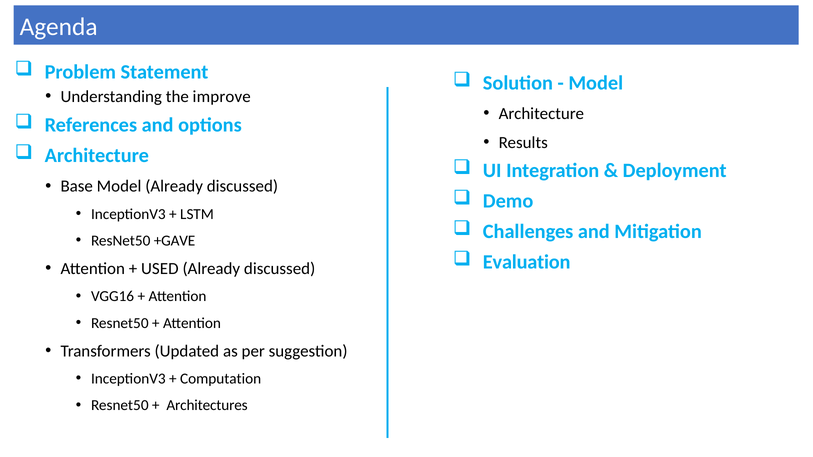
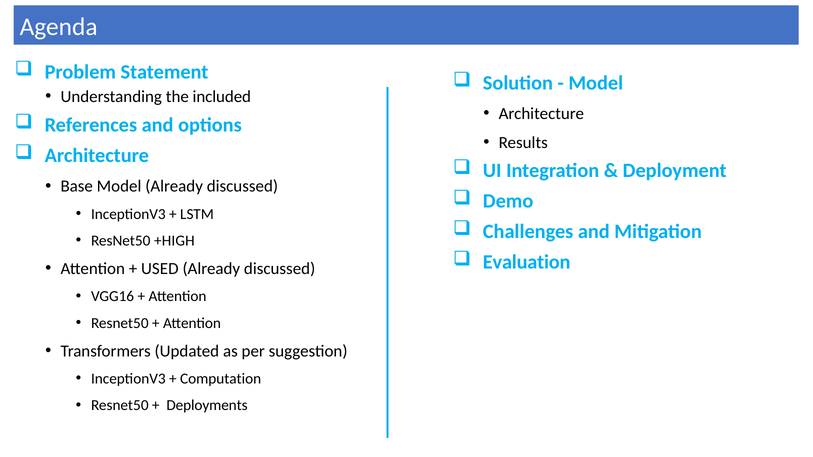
improve: improve -> included (222, 97)
+GAVE: +GAVE -> +HIGH (174, 241)
Architectures: Architectures -> Deployments (207, 406)
